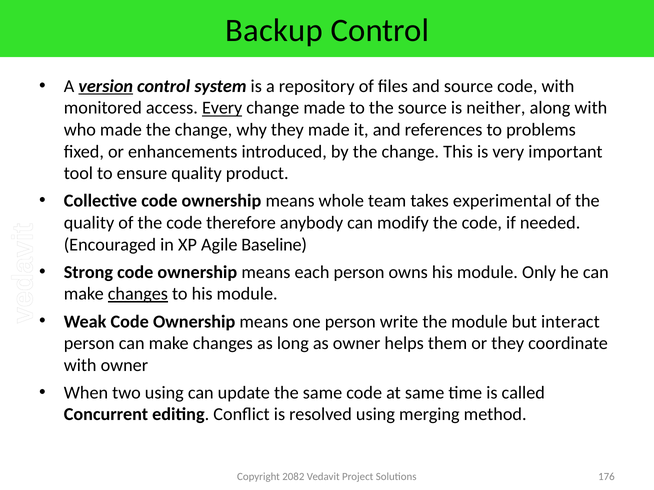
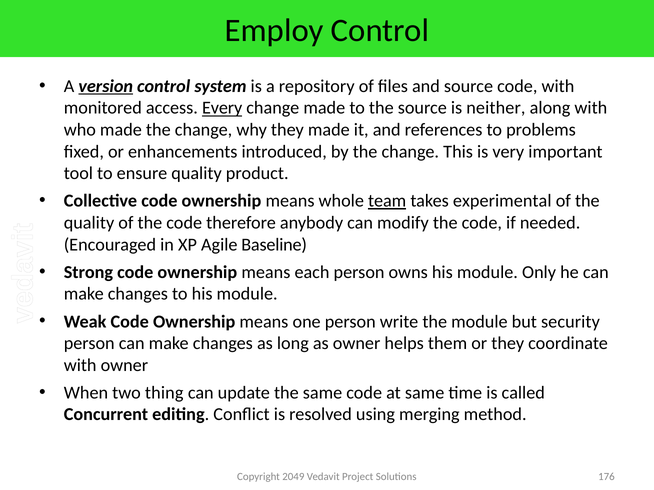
Backup: Backup -> Employ (274, 31)
team underline: none -> present (387, 201)
changes underline: present -> none (138, 294)
interact: interact -> security (570, 322)
two using: using -> thing (164, 393)
2082: 2082 -> 2049 (293, 477)
